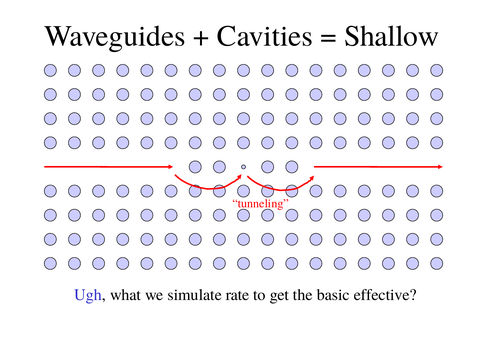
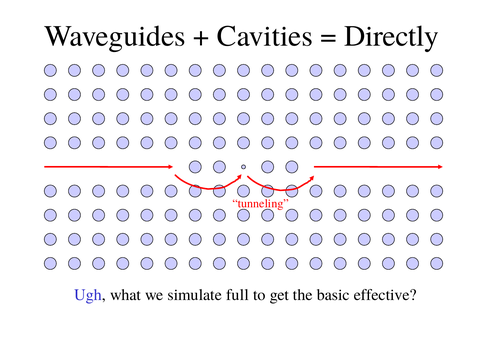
Shallow: Shallow -> Directly (392, 36)
rate: rate -> full (237, 295)
